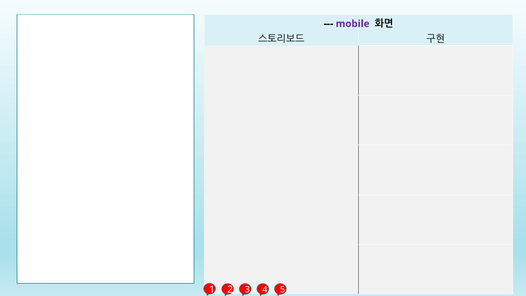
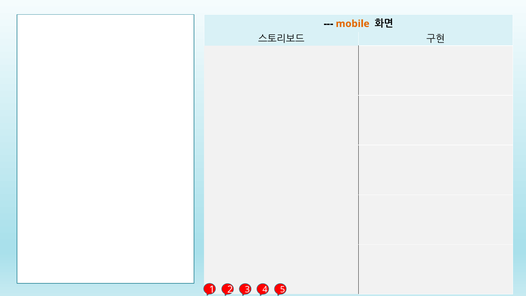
mobile colour: purple -> orange (353, 24)
